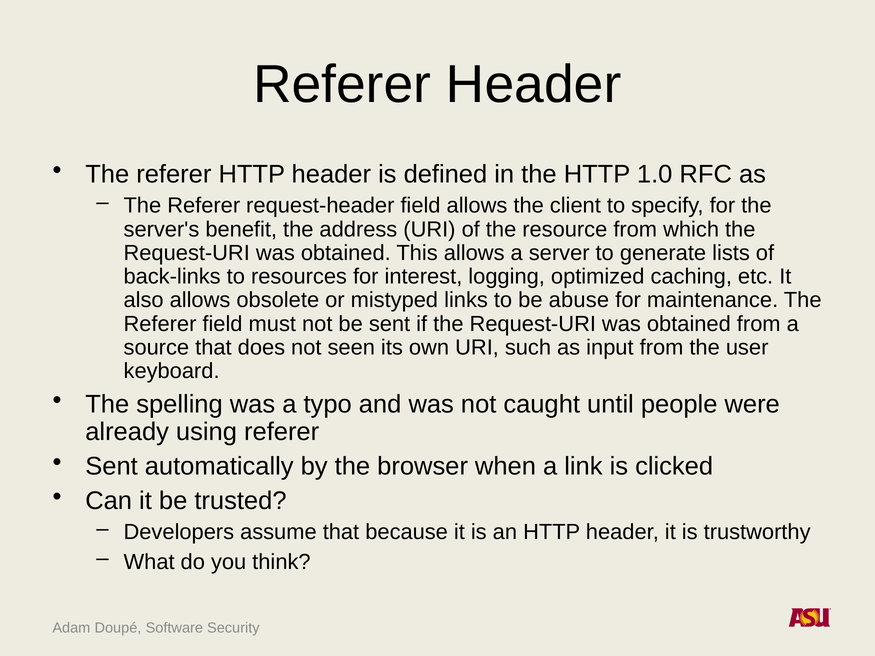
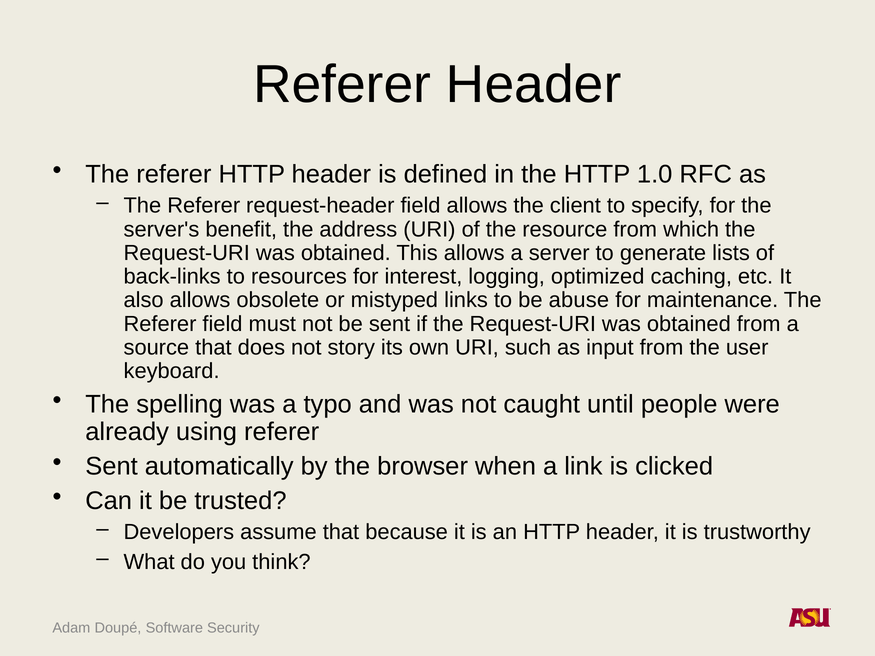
seen: seen -> story (351, 348)
